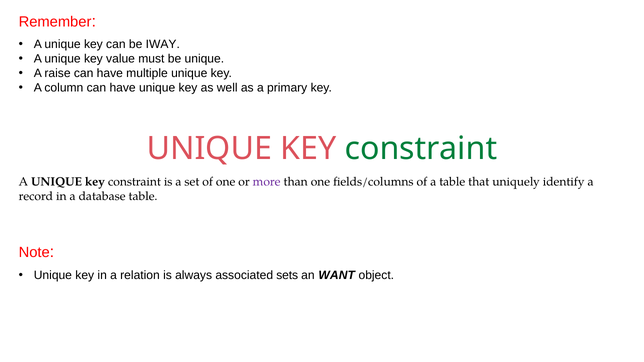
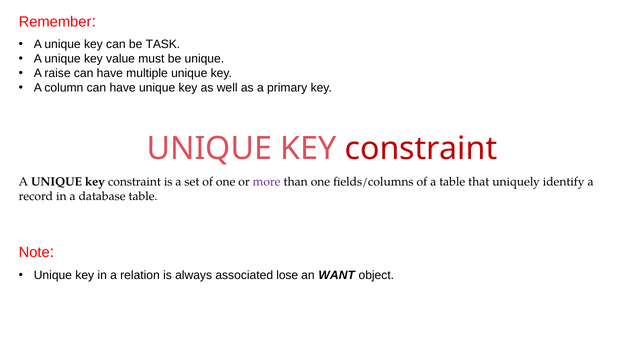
IWAY: IWAY -> TASK (163, 44)
constraint colour: green -> red (421, 149)
sets: sets -> lose (287, 275)
